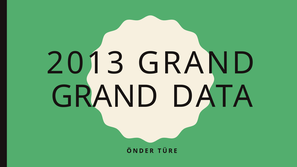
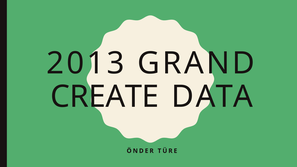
GRAND: GRAND -> CREATE (105, 97)
